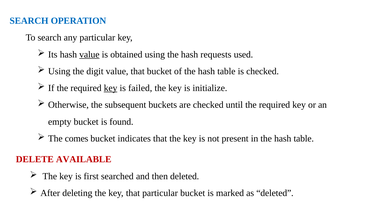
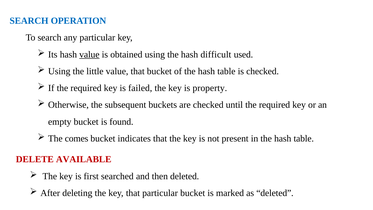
requests: requests -> difficult (216, 54)
digit: digit -> little (95, 71)
key underline: present -> none (111, 88)
initialize: initialize -> property (210, 88)
